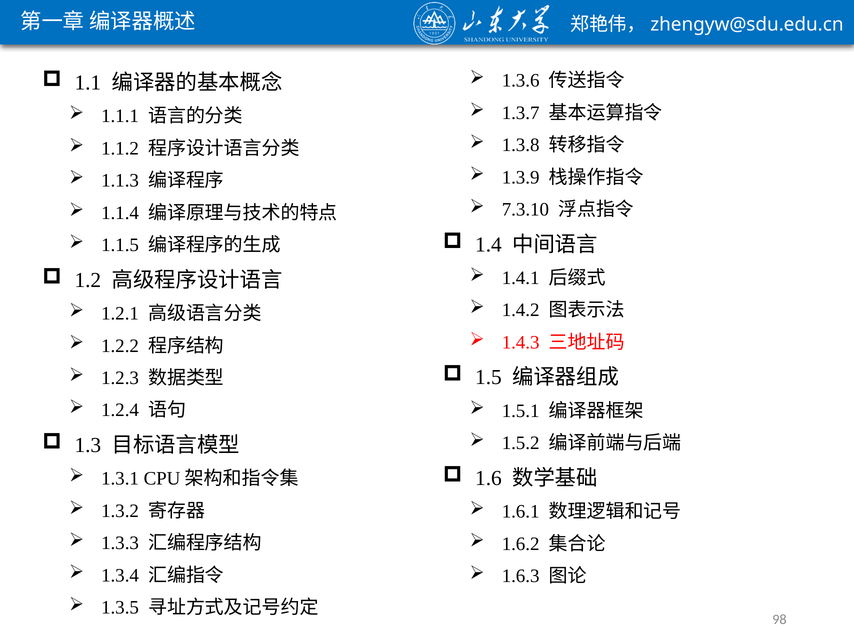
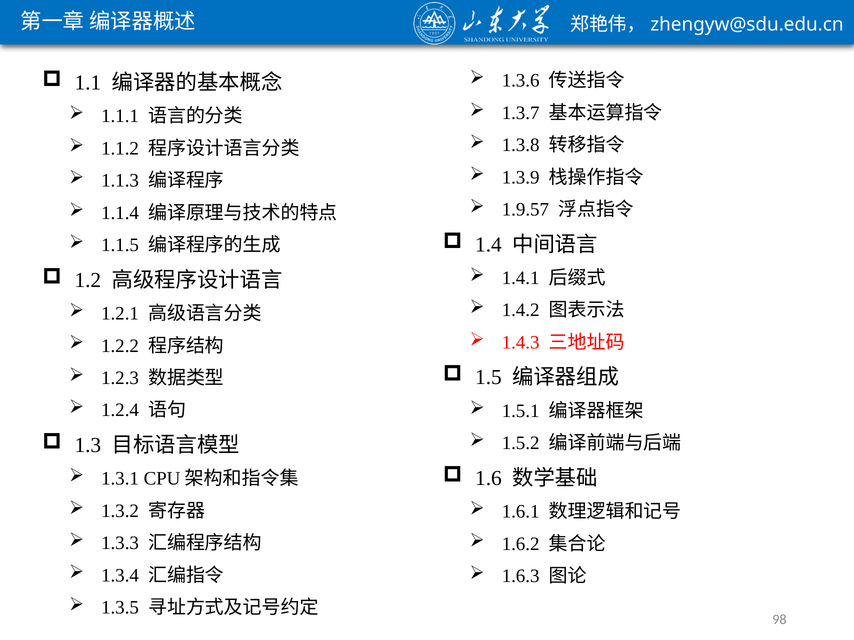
7.3.10: 7.3.10 -> 1.9.57 (525, 210)
